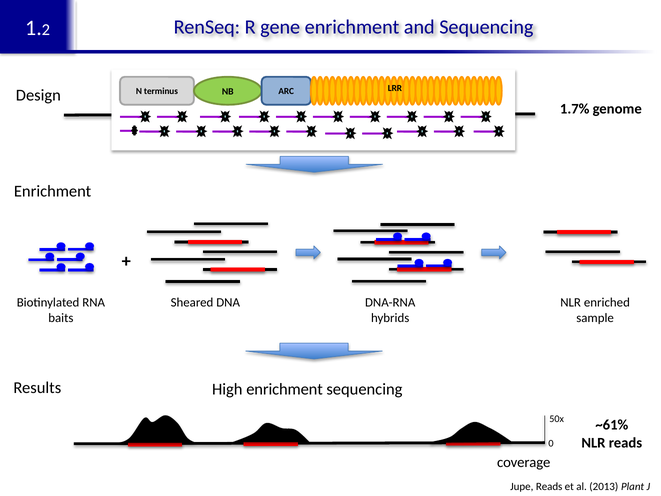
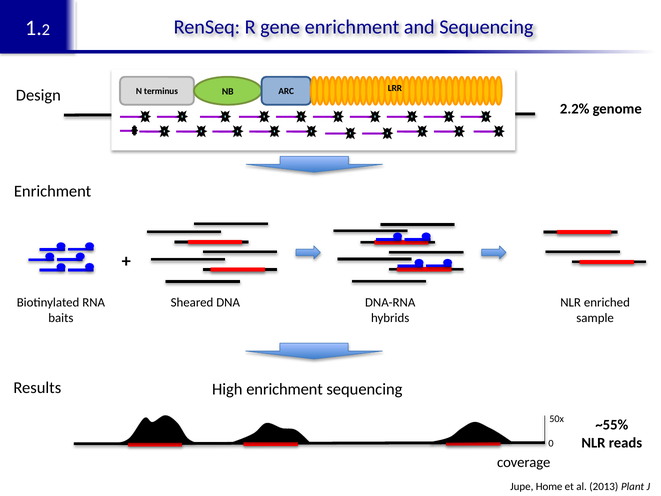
1.7%: 1.7% -> 2.2% (575, 109)
~61%: ~61% -> ~55% (612, 425)
Jupe Reads: Reads -> Home (549, 486)
